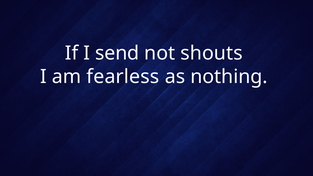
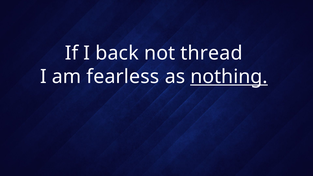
send: send -> back (117, 53)
shouts: shouts -> thread (211, 53)
nothing underline: none -> present (229, 77)
